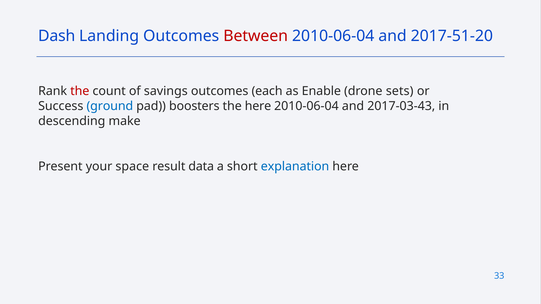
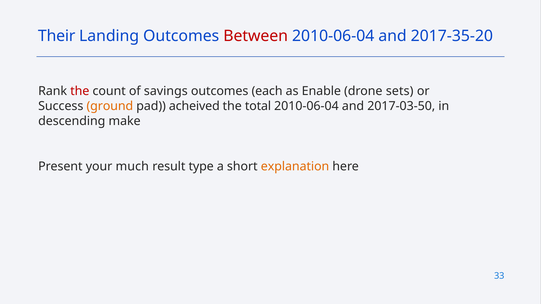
Dash: Dash -> Their (57, 36)
2017-51-20: 2017-51-20 -> 2017-35-20 (452, 36)
ground colour: blue -> orange (110, 106)
boosters: boosters -> acheived (194, 106)
the here: here -> total (258, 106)
2017-03-43: 2017-03-43 -> 2017-03-50 (401, 106)
space: space -> much (132, 167)
data: data -> type (201, 167)
explanation colour: blue -> orange (295, 167)
